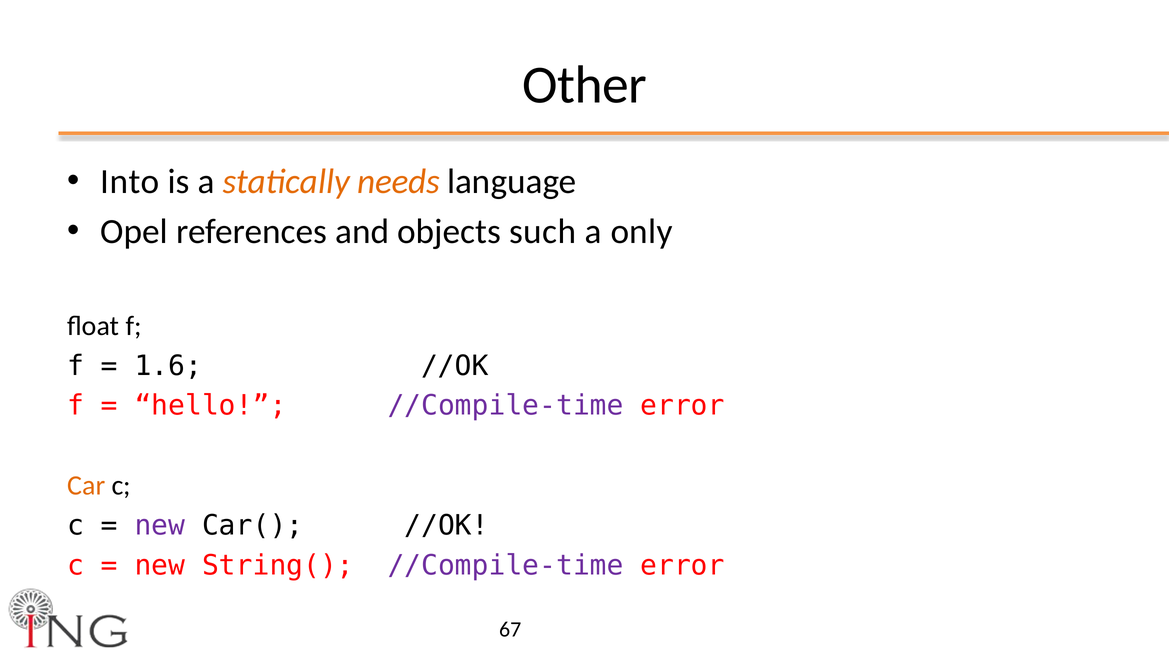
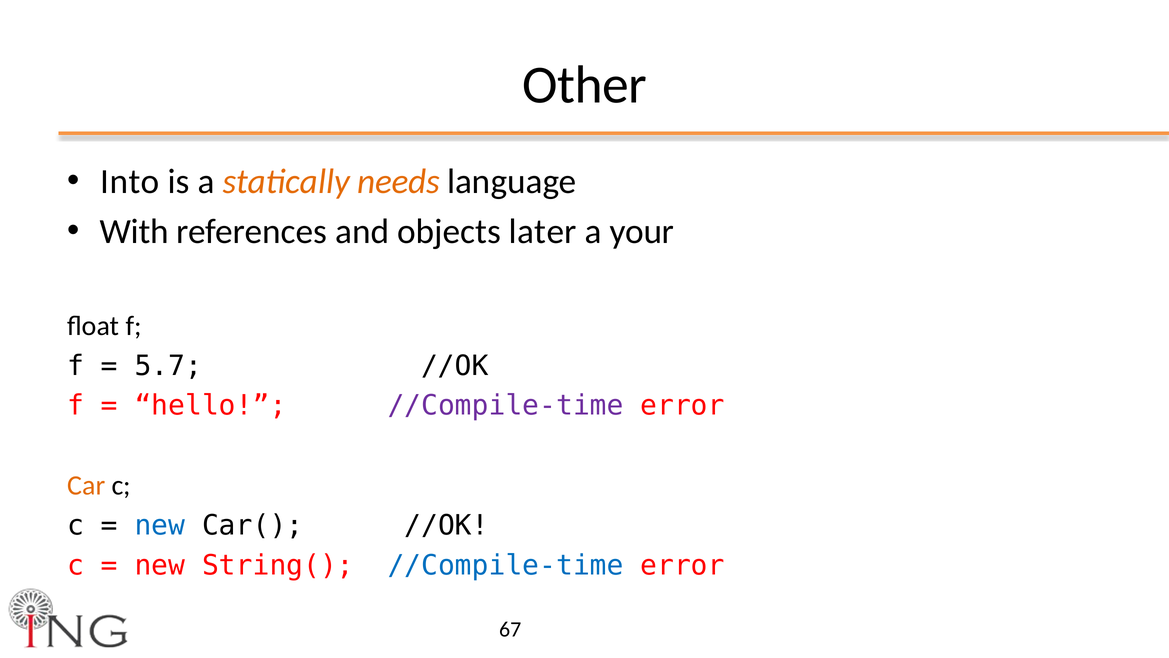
Opel: Opel -> With (134, 232)
such: such -> later (543, 232)
only: only -> your (642, 232)
1.6: 1.6 -> 5.7 (168, 366)
new colour: purple -> blue (160, 525)
//Compile-time colour: purple -> blue (506, 565)
